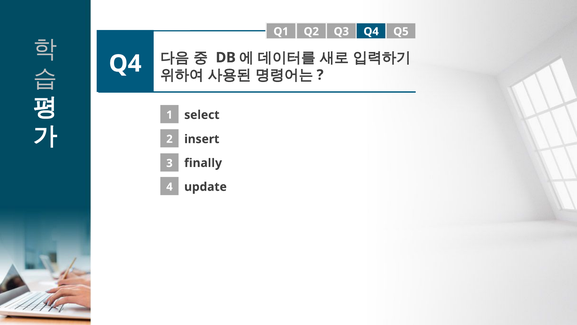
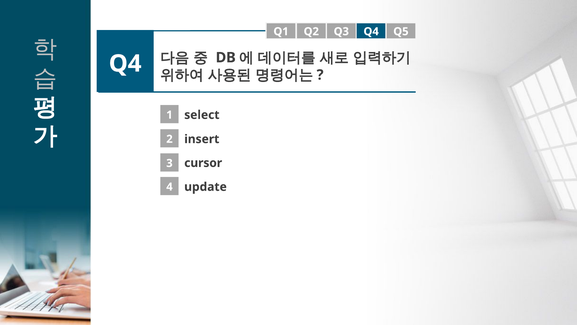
finally: finally -> cursor (203, 163)
